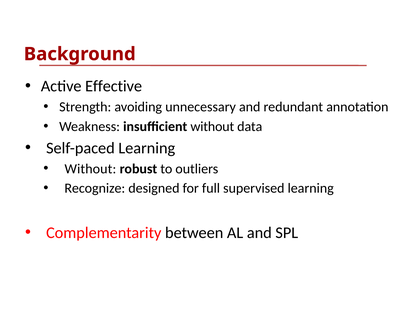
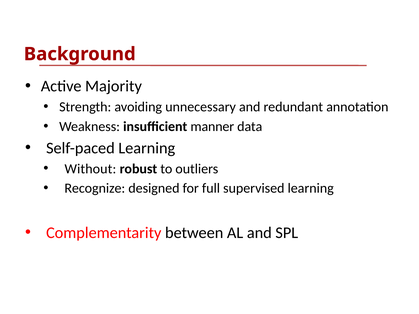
Effective: Effective -> Majority (114, 86)
insufficient without: without -> manner (212, 127)
